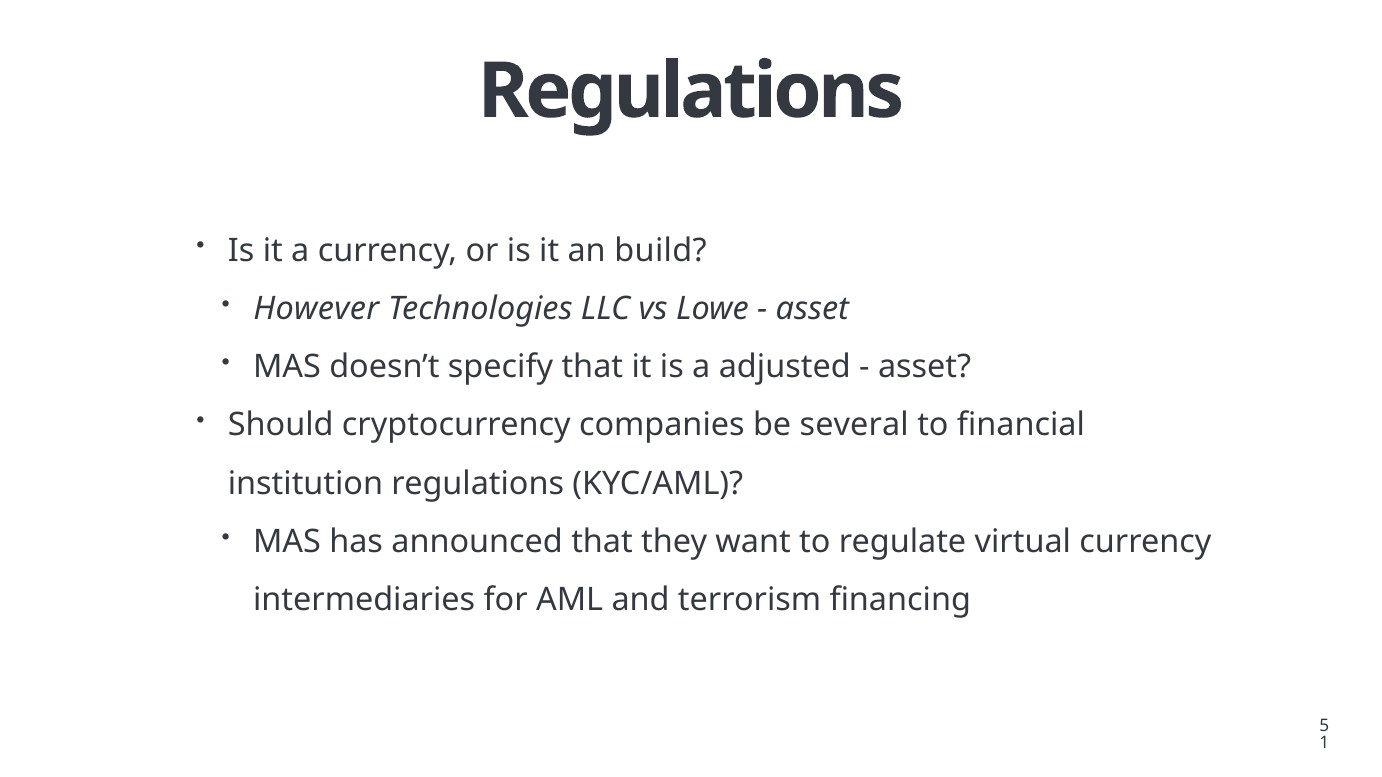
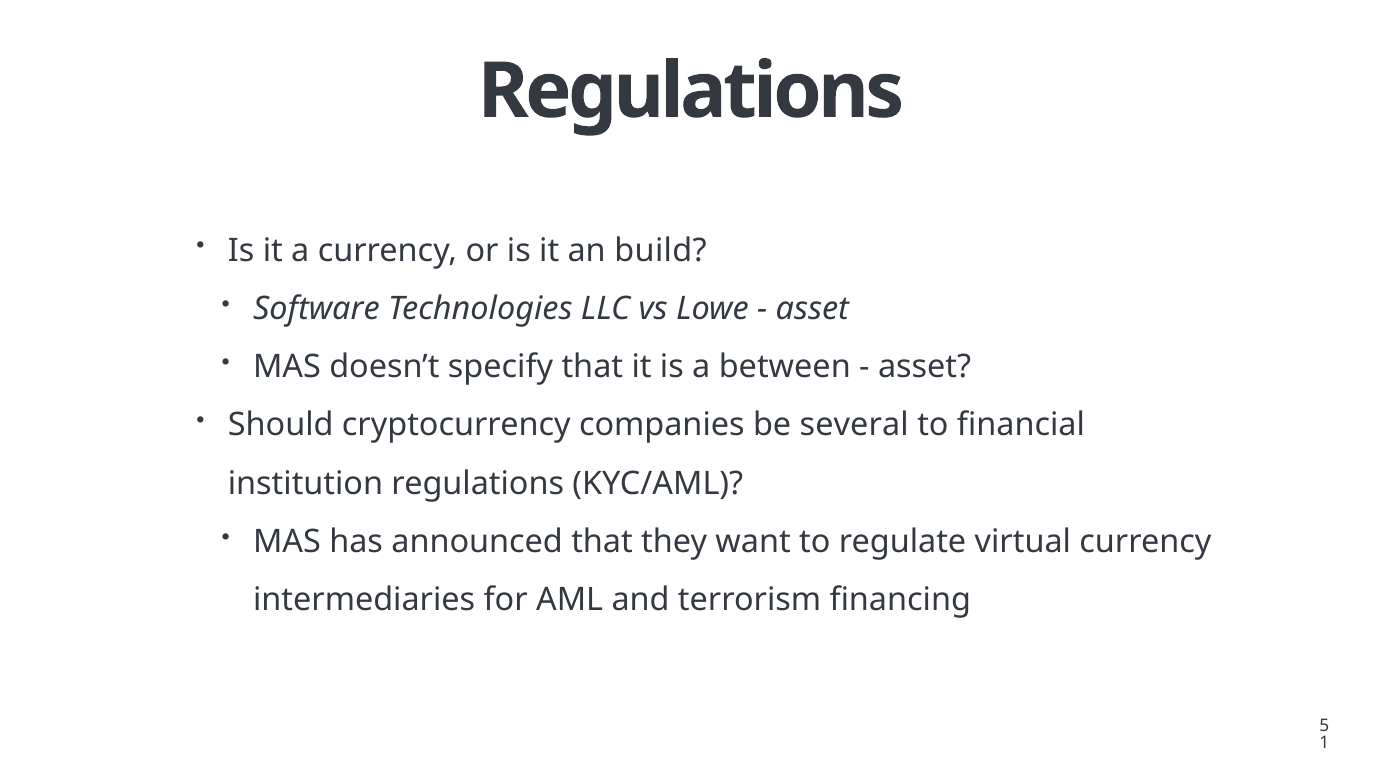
However: However -> Software (316, 309)
adjusted: adjusted -> between (785, 367)
